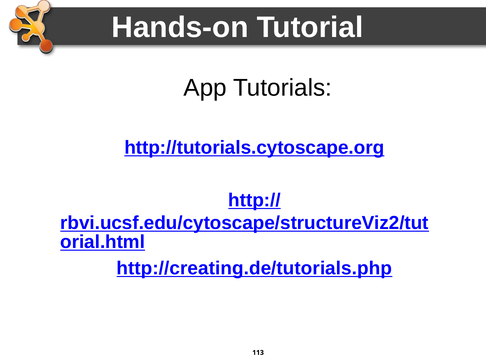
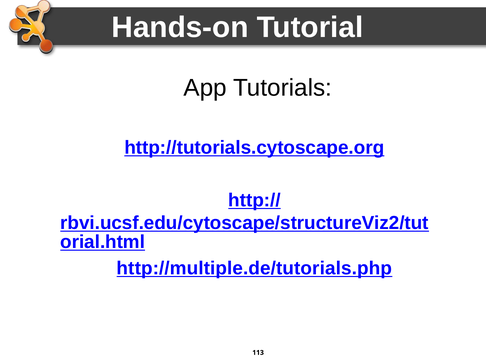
http://creating.de/tutorials.php: http://creating.de/tutorials.php -> http://multiple.de/tutorials.php (254, 269)
